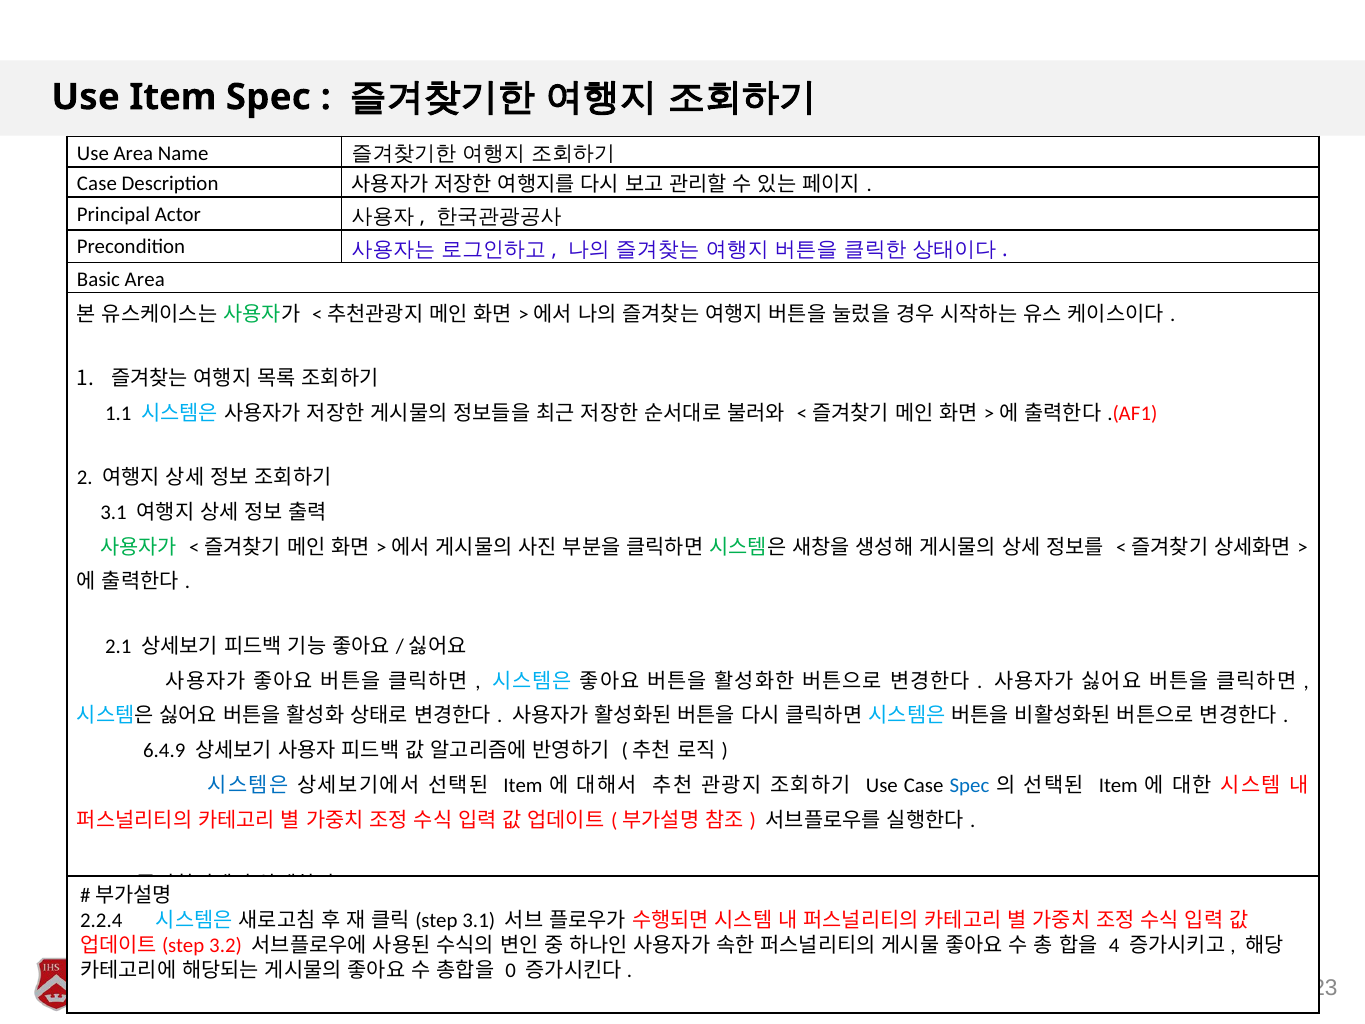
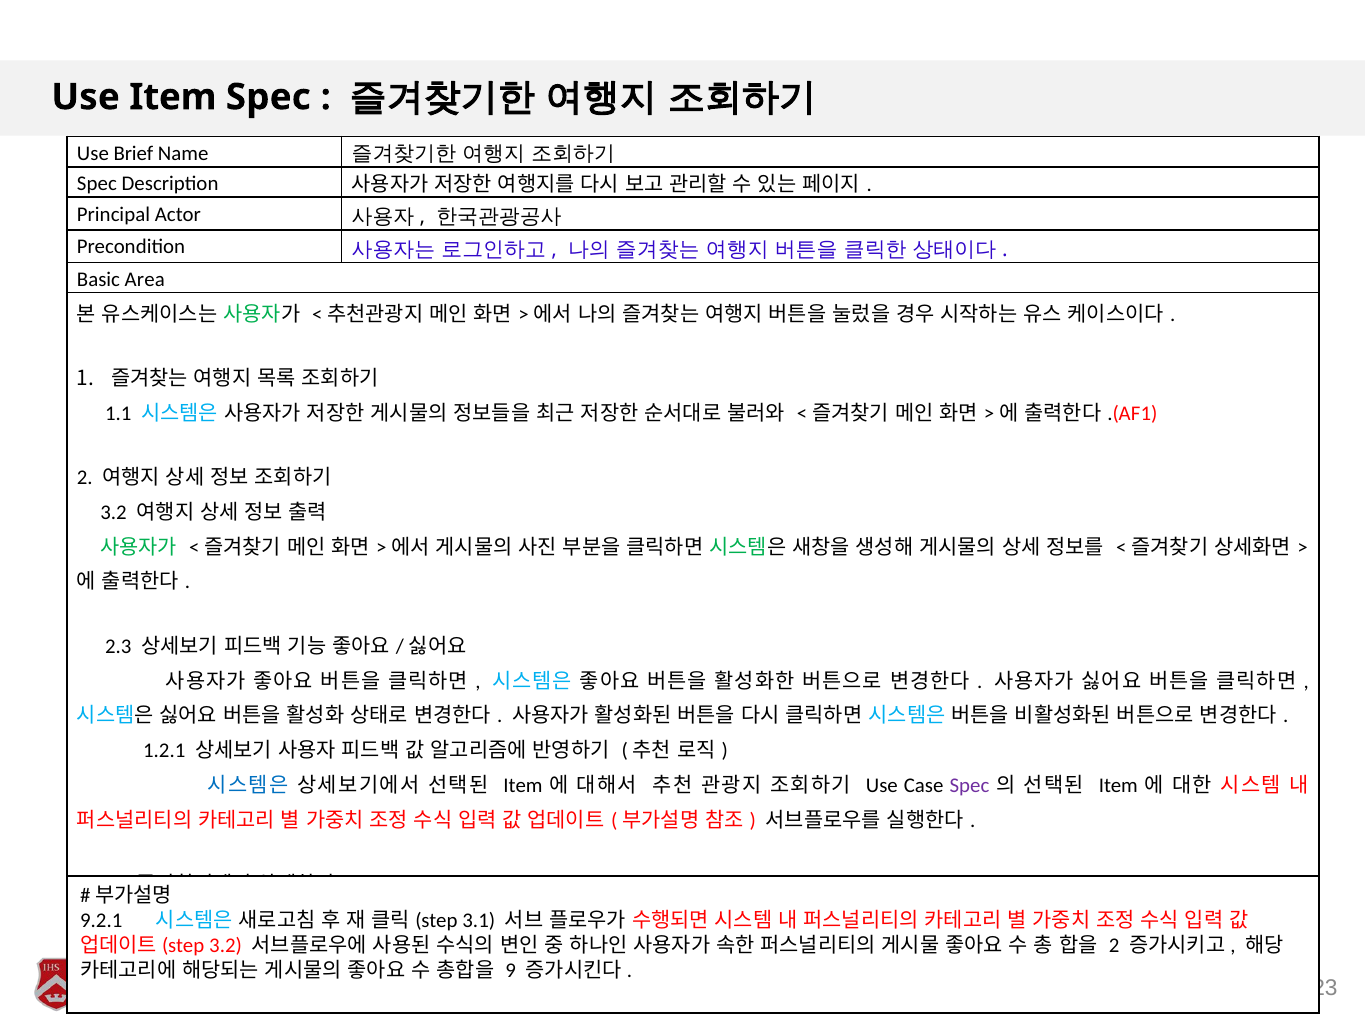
Use Area: Area -> Brief (133, 153)
Case: Case -> Spec (97, 184)
3.1: 3.1 -> 3.2 (114, 512)
2.1: 2.1 -> 2.3 (118, 646)
6.4.9: 6.4.9 -> 1.2.1 (164, 751)
Spec colour: blue -> purple (970, 785)
2.2.4: 2.2.4 -> 9.2.1 (101, 921)
4: 4 -> 2 (1114, 946)
0: 0 -> 9 (511, 971)
